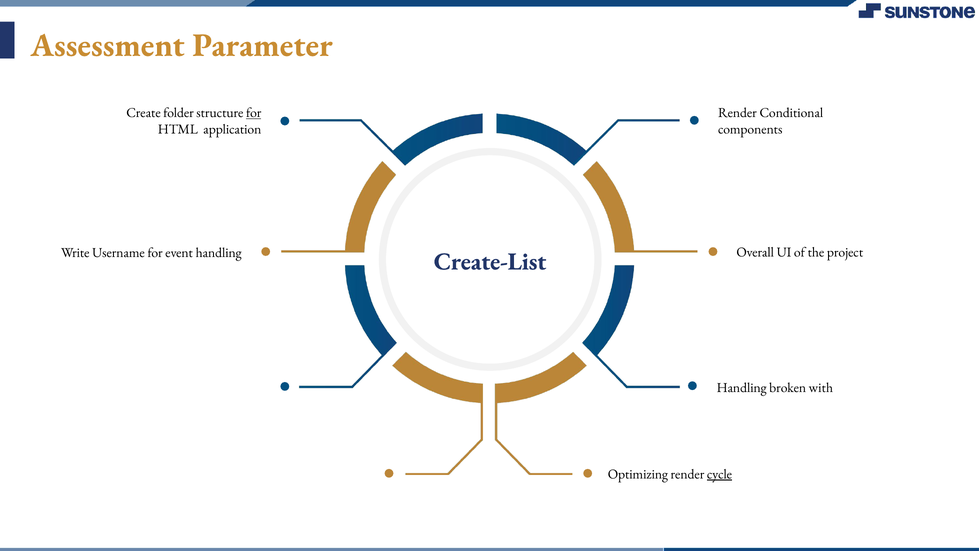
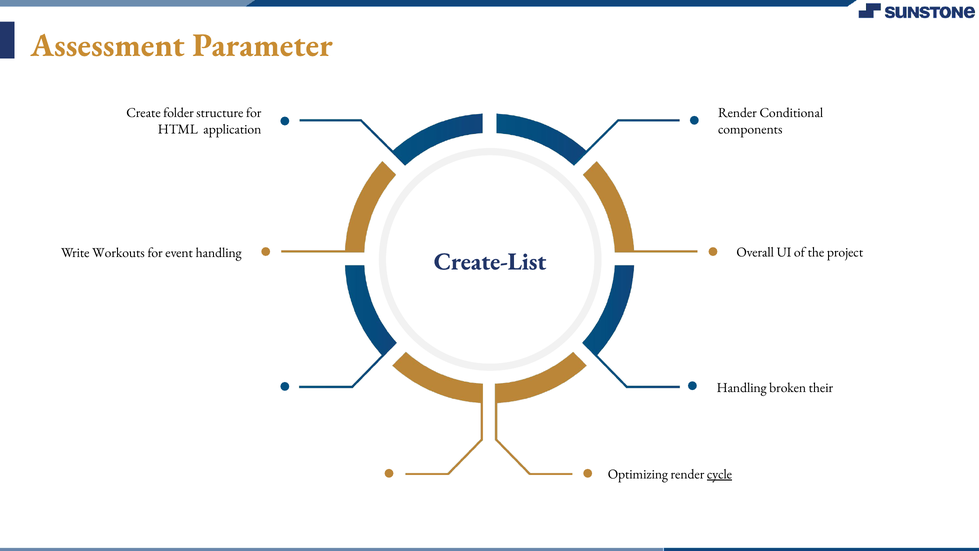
for underline: present -> none (254, 113)
Username: Username -> Workouts (118, 252)
with: with -> their (821, 387)
